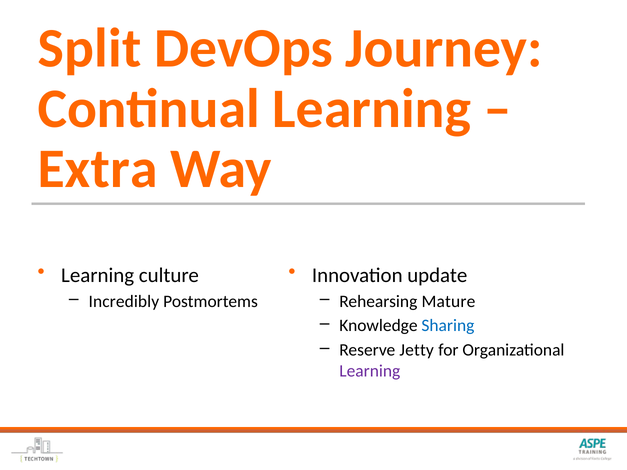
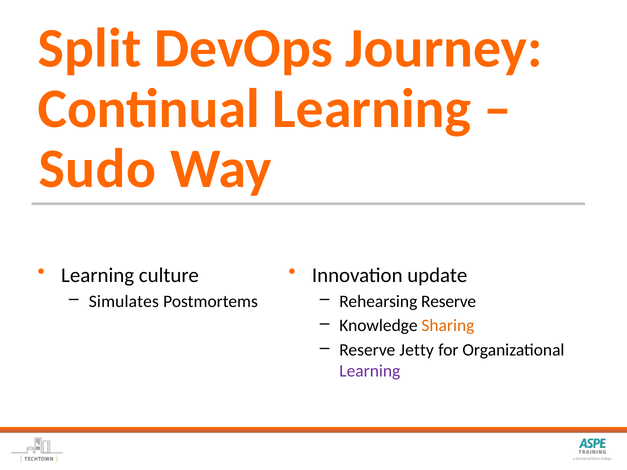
Extra: Extra -> Sudo (97, 169)
Incredibly: Incredibly -> Simulates (124, 302)
Rehearsing Mature: Mature -> Reserve (449, 302)
Sharing colour: blue -> orange (448, 326)
